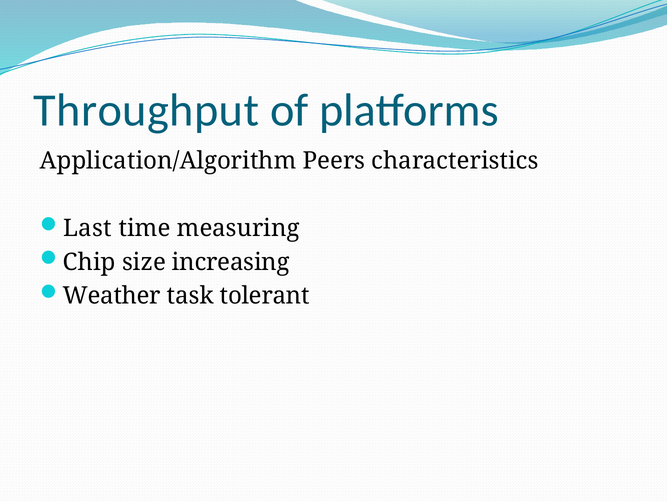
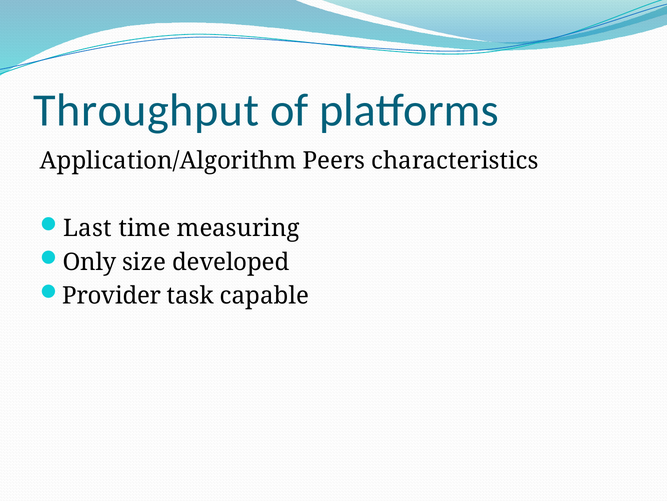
Chip: Chip -> Only (89, 262)
increasing: increasing -> developed (231, 262)
Weather: Weather -> Provider (112, 295)
tolerant: tolerant -> capable (265, 295)
